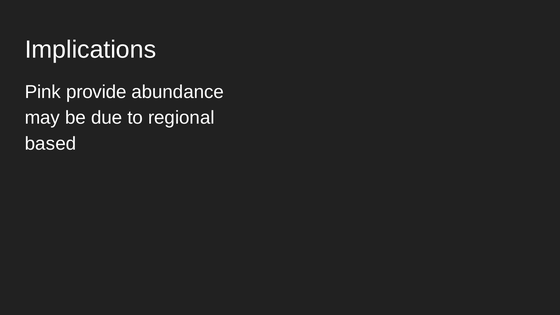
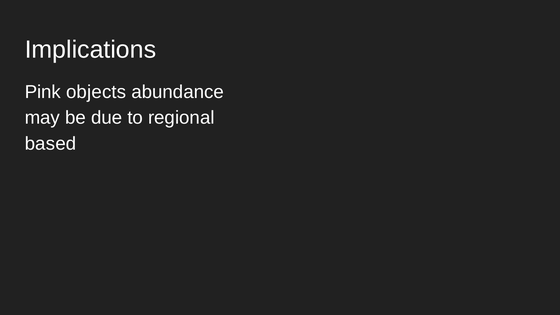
provide: provide -> objects (96, 92)
